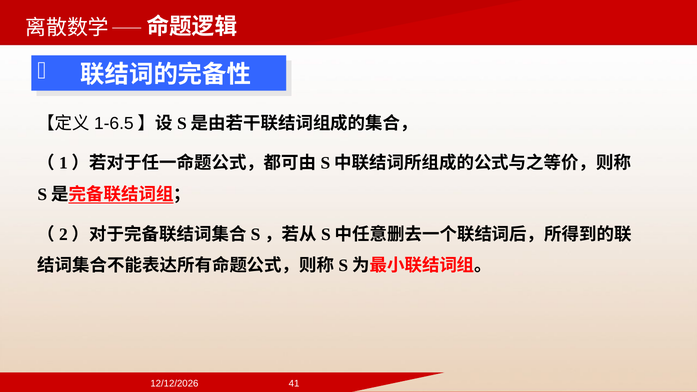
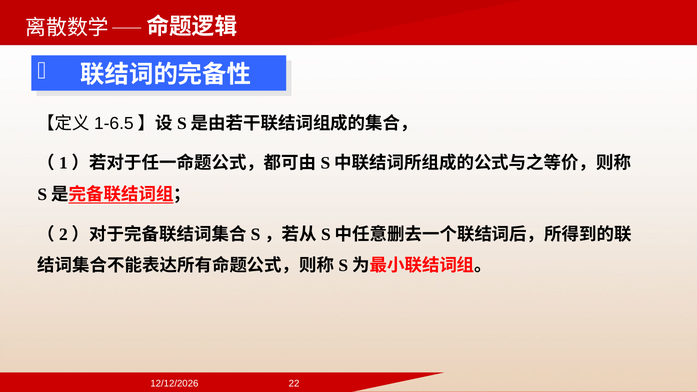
41: 41 -> 22 (294, 383)
